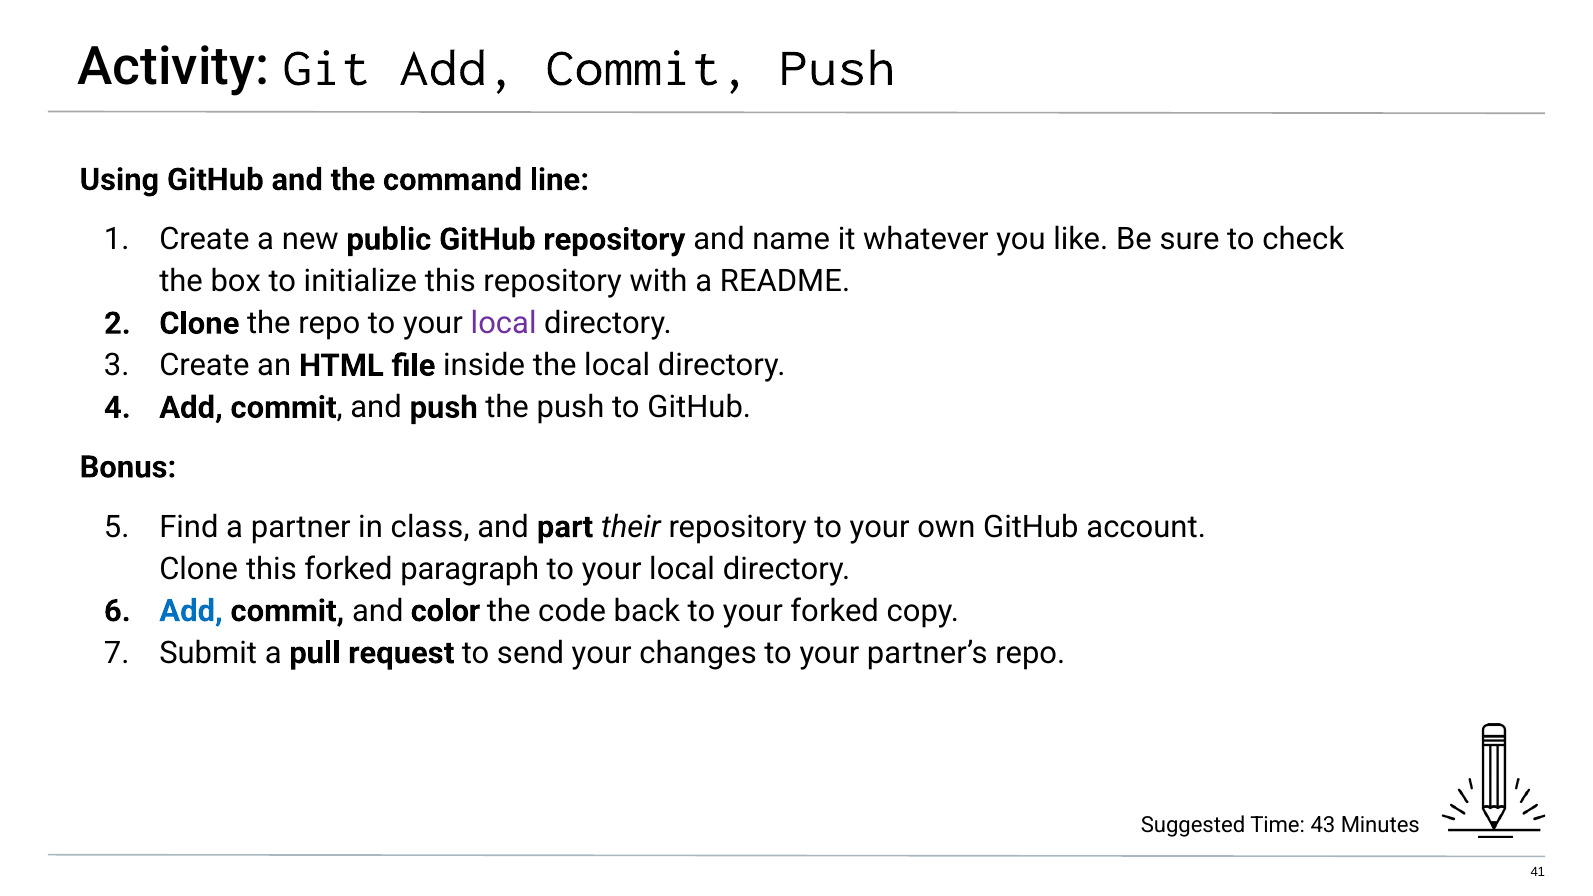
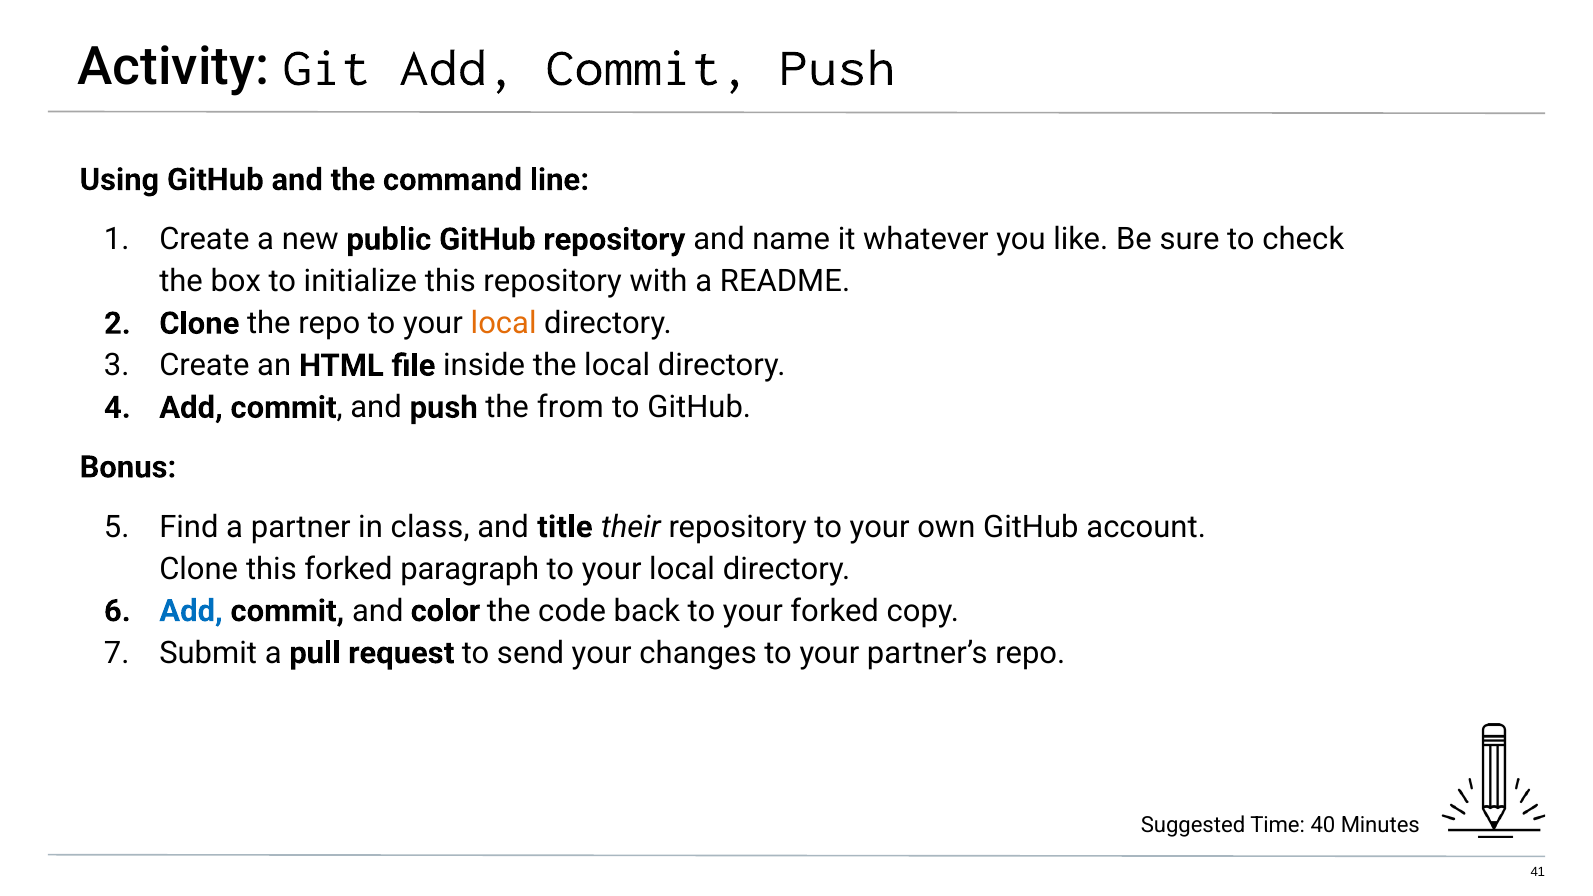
local colour: purple -> orange (504, 324)
the push: push -> from (570, 408)
part: part -> title (565, 527)
43: 43 -> 40 (1323, 825)
